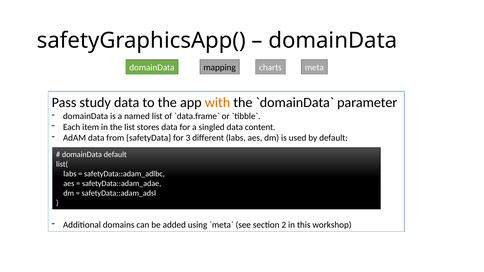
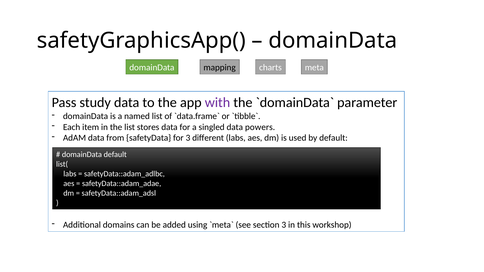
with colour: orange -> purple (217, 103)
content: content -> powers (260, 127)
section 2: 2 -> 3 (284, 225)
